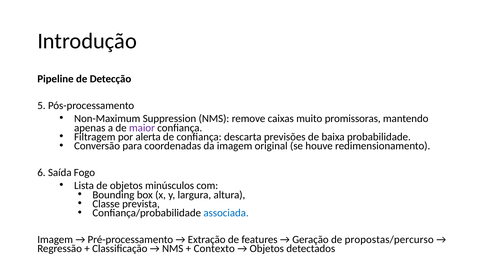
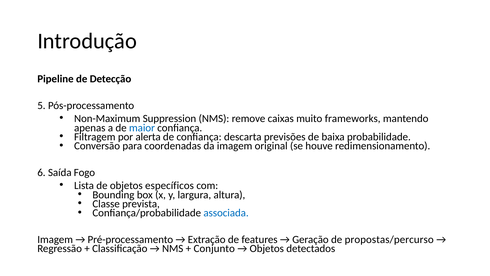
promissoras: promissoras -> frameworks (353, 118)
maior colour: purple -> blue (142, 128)
minúsculos: minúsculos -> específicos (170, 185)
Contexto: Contexto -> Conjunto (214, 248)
